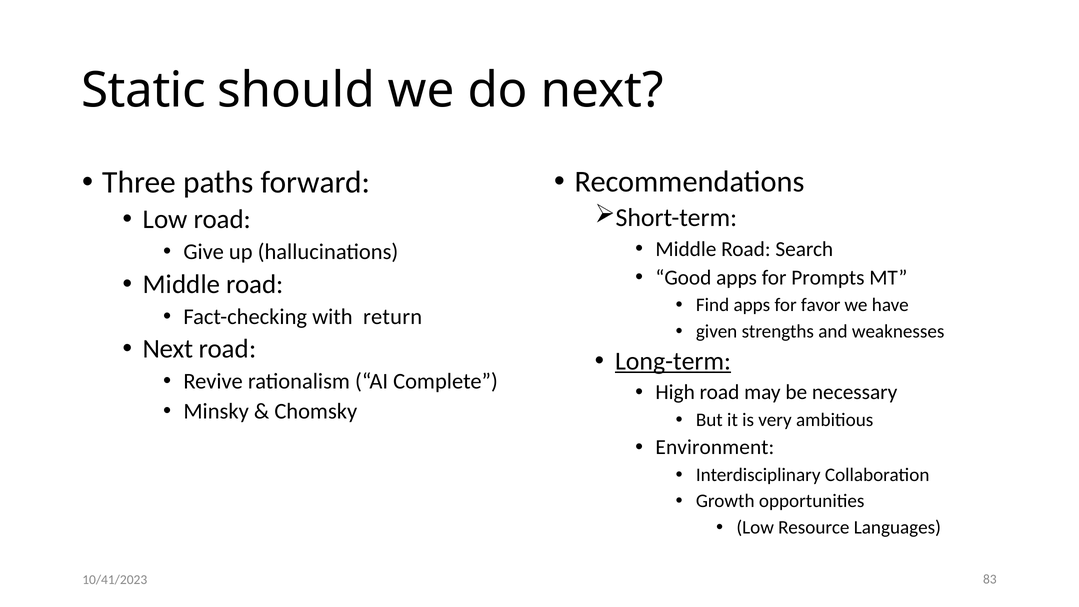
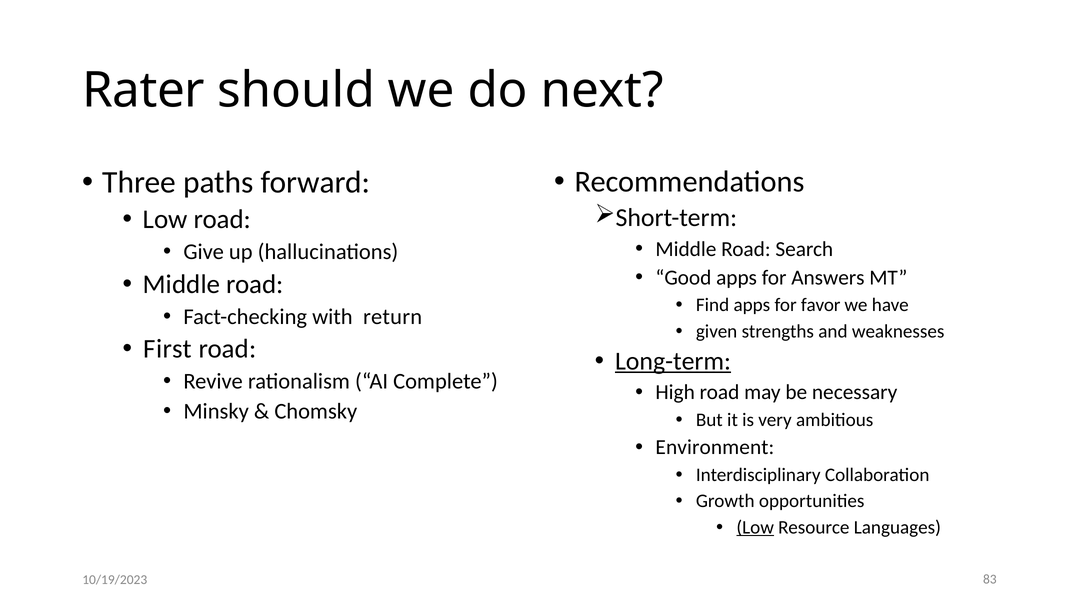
Static: Static -> Rater (144, 91)
Prompts: Prompts -> Answers (828, 278)
Next: Next -> First (168, 349)
Low underline: none -> present (755, 527)
10/41/2023: 10/41/2023 -> 10/19/2023 (115, 580)
